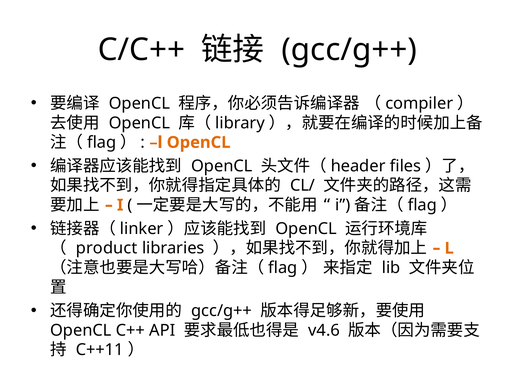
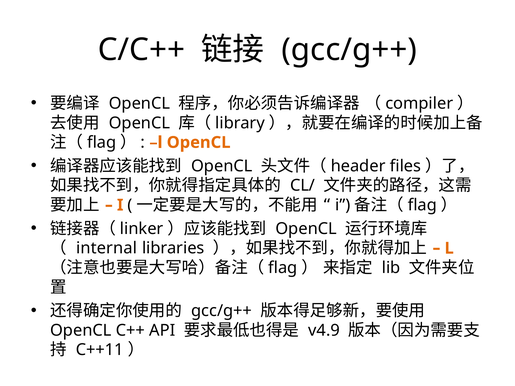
product: product -> internal (107, 248)
v4.6: v4.6 -> v4.9 (324, 331)
